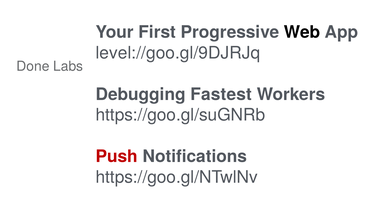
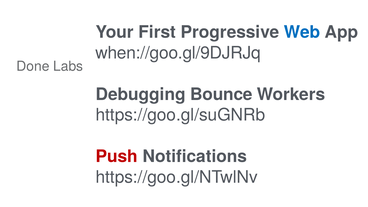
Web colour: black -> blue (302, 32)
level://goo.gl/9DJRJq: level://goo.gl/9DJRJq -> when://goo.gl/9DJRJq (178, 53)
Fastest: Fastest -> Bounce (221, 94)
